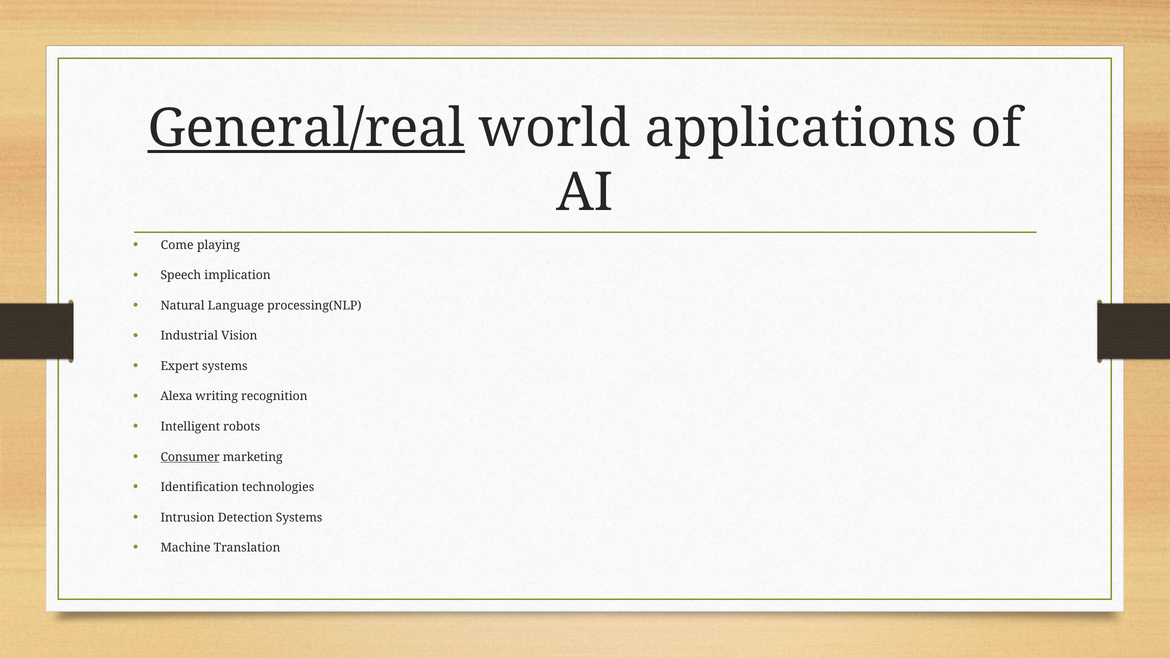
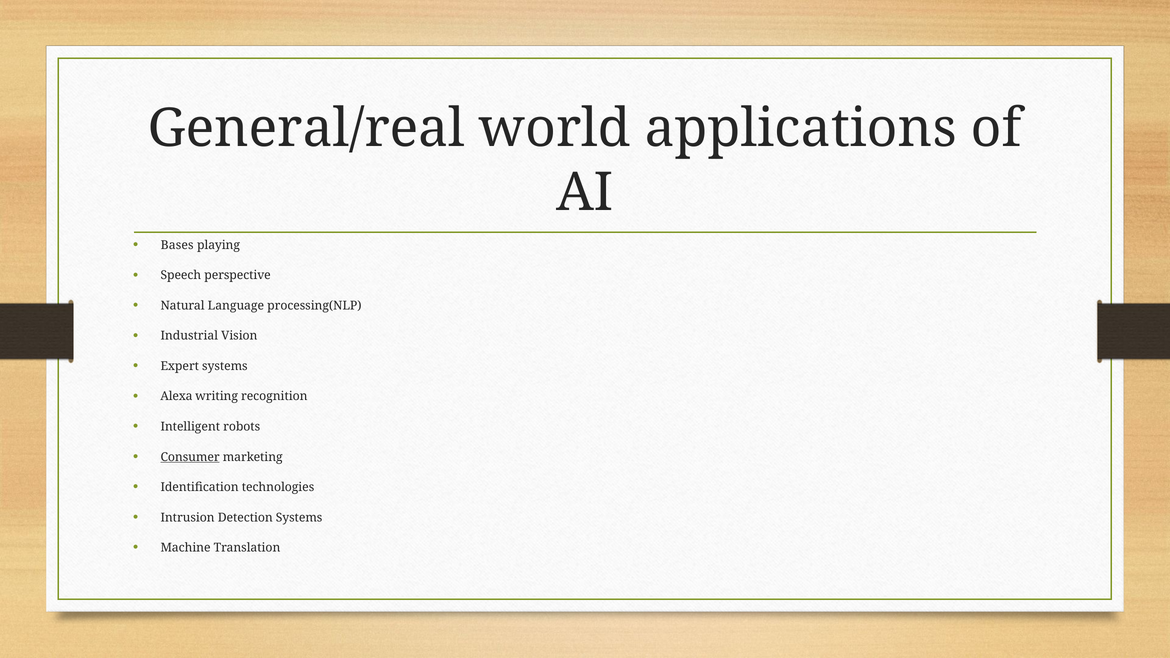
General/real underline: present -> none (306, 128)
Come: Come -> Bases (177, 245)
implication: implication -> perspective (238, 275)
